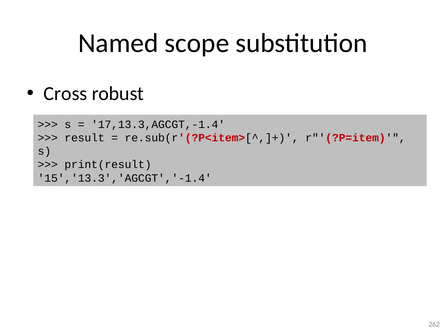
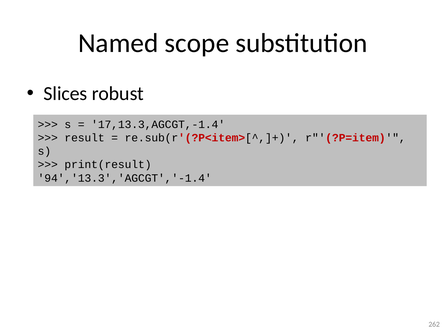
Cross: Cross -> Slices (65, 94)
15','13.3','AGCGT','-1.4: 15','13.3','AGCGT','-1.4 -> 94','13.3','AGCGT','-1.4 (125, 178)
